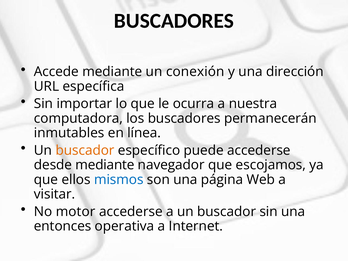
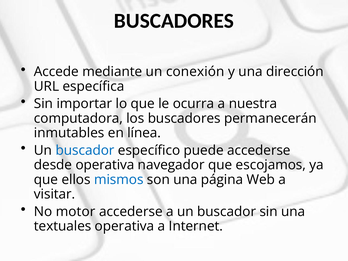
buscador colour: orange -> blue (85, 150)
desde mediante: mediante -> operativa (105, 165)
entonces: entonces -> textuales (63, 226)
